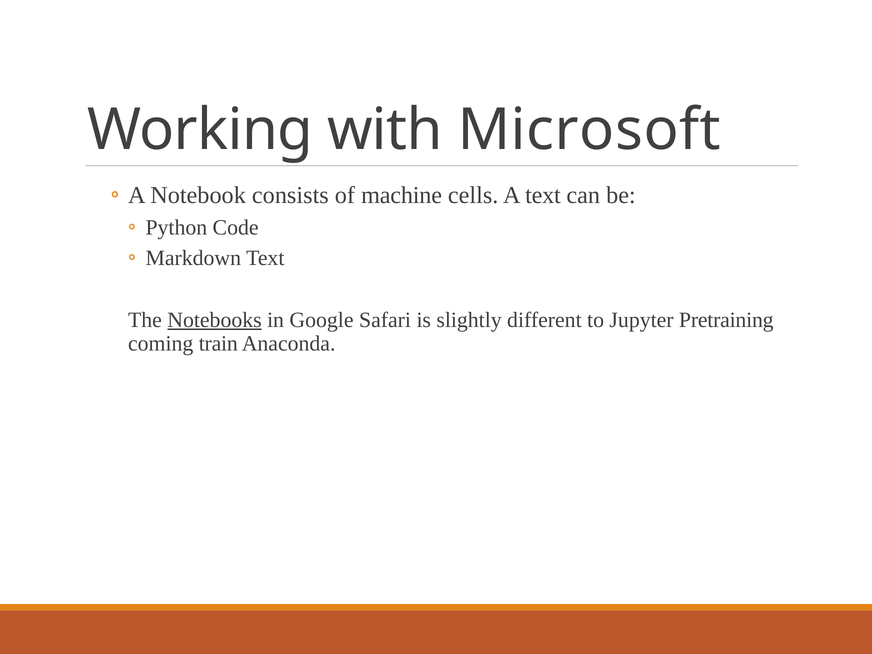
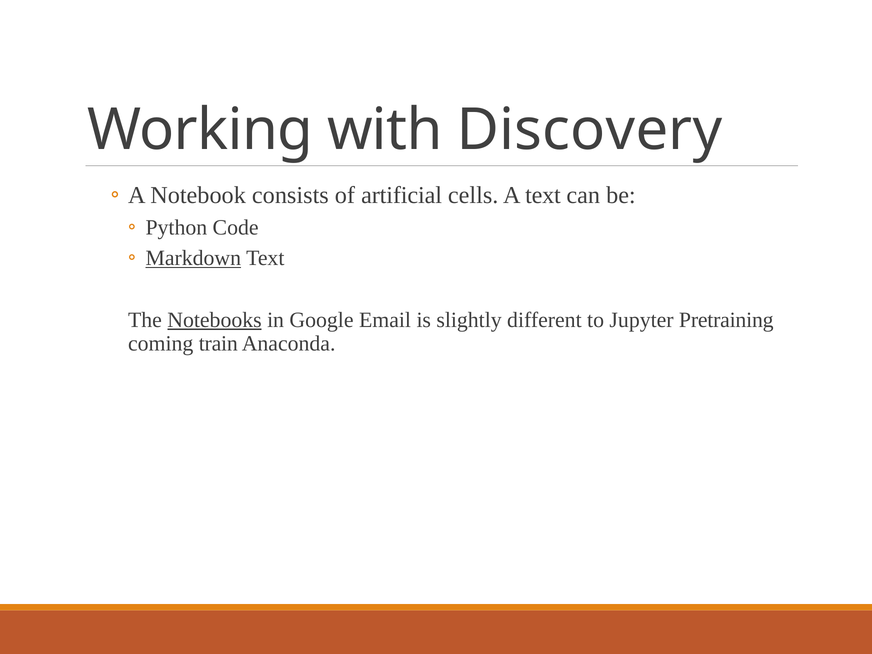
Microsoft: Microsoft -> Discovery (589, 130)
machine: machine -> artificial (402, 195)
Markdown underline: none -> present (193, 258)
Safari: Safari -> Email (385, 320)
